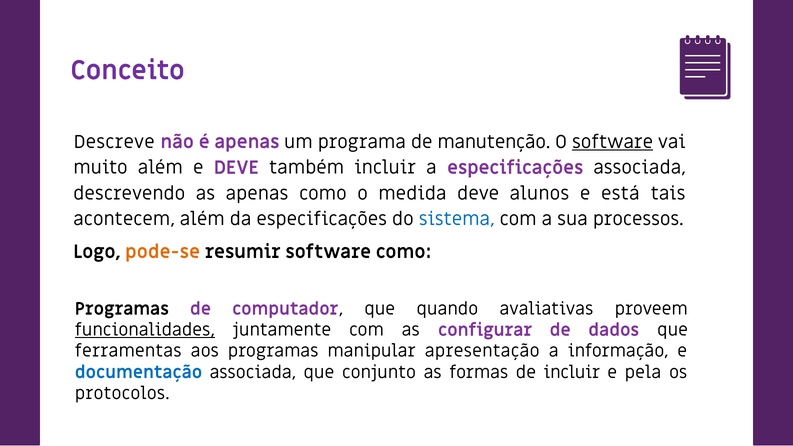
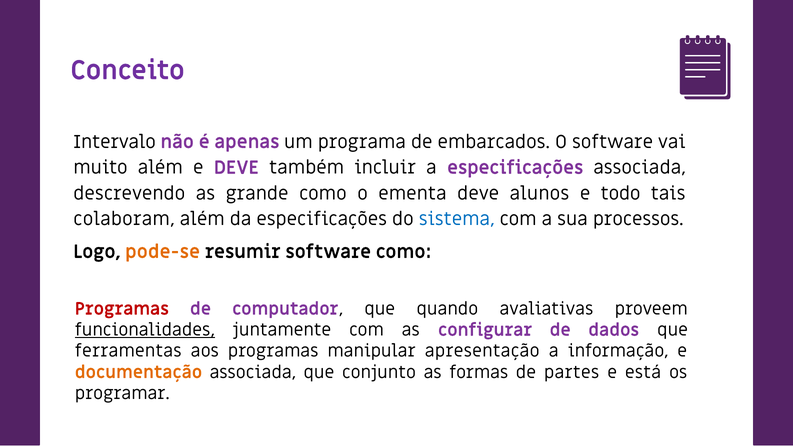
Descreve: Descreve -> Intervalo (114, 142)
manutenção: manutenção -> embarcados (494, 142)
software underline: present -> none (613, 142)
as apenas: apenas -> grande (257, 194)
medida: medida -> ementa (412, 194)
está: está -> todo (621, 194)
acontecem: acontecem -> colaboram (124, 219)
Programas colour: black -> red (122, 309)
documentação colour: blue -> orange (139, 372)
de incluir: incluir -> partes (572, 372)
pela: pela -> está (643, 372)
protocolos: protocolos -> programar (122, 393)
